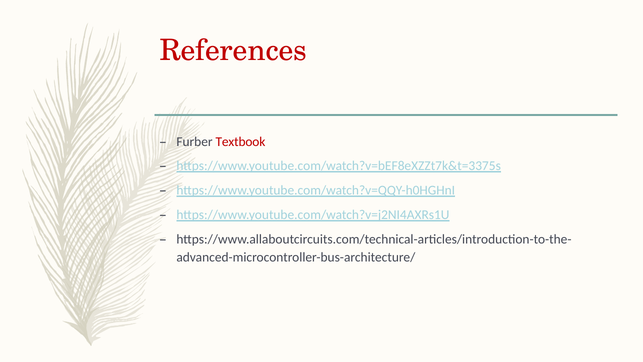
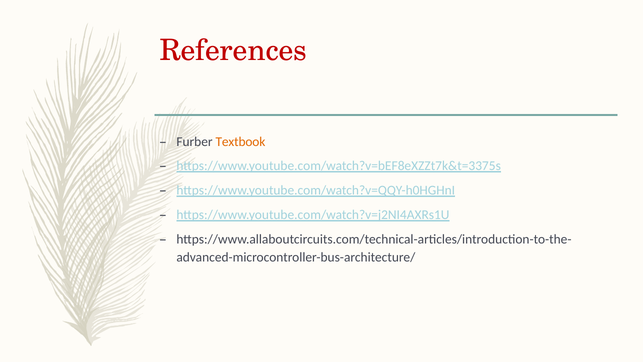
Textbook colour: red -> orange (240, 142)
